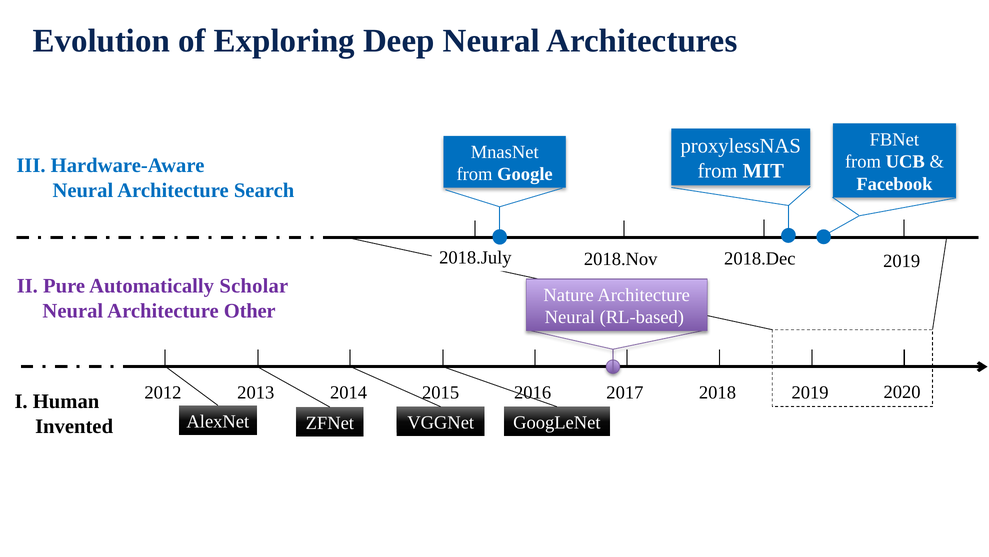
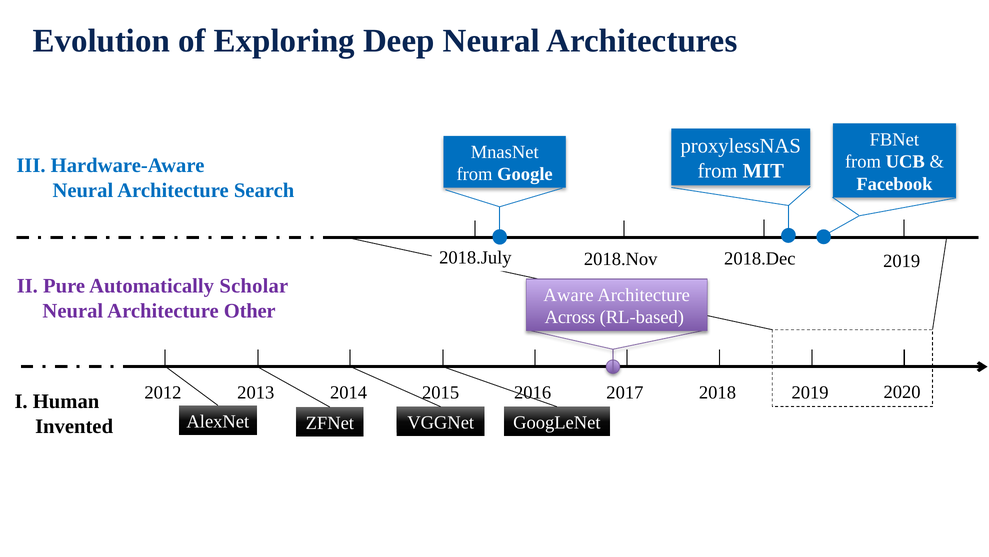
Nature: Nature -> Aware (569, 295)
Neural: Neural -> Across (570, 317)
